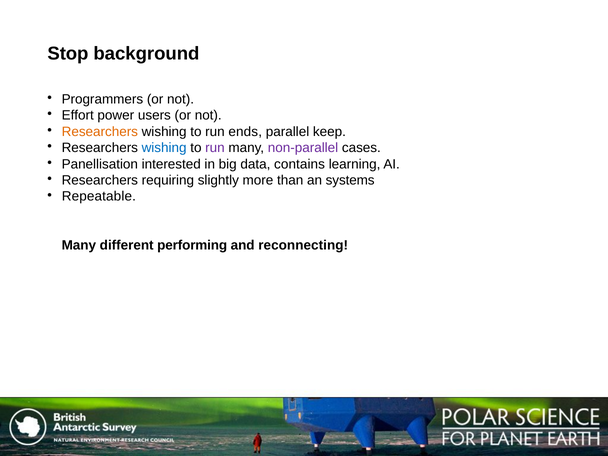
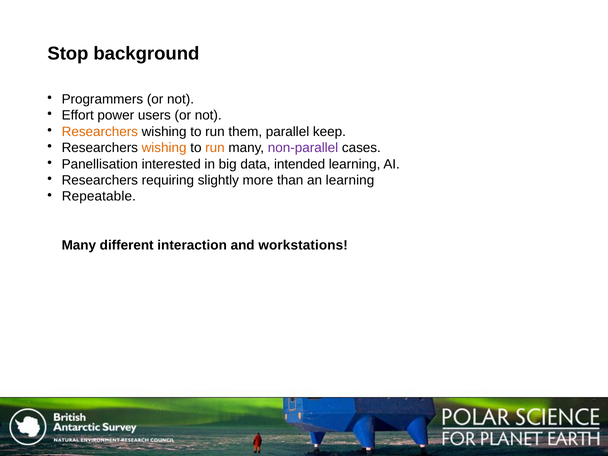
ends: ends -> them (245, 132)
wishing colour: blue -> orange (164, 148)
run colour: purple -> orange (215, 148)
contains: contains -> intended (300, 164)
an systems: systems -> learning (350, 180)
performing: performing -> interaction (192, 245)
reconnecting: reconnecting -> workstations (303, 245)
